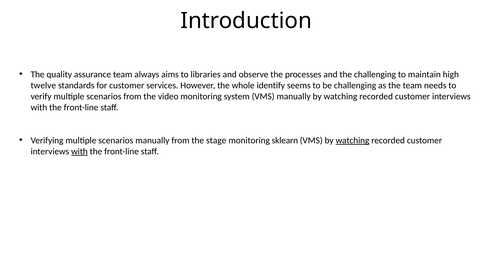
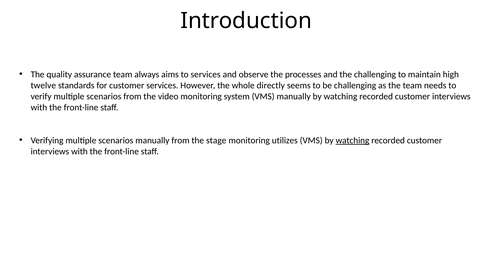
to libraries: libraries -> services (206, 74)
identify: identify -> directly (271, 85)
sklearn: sklearn -> utilizes (285, 140)
with underline: present -> none (79, 151)
